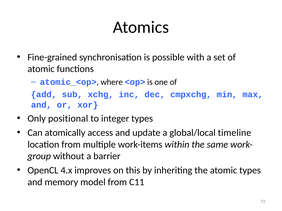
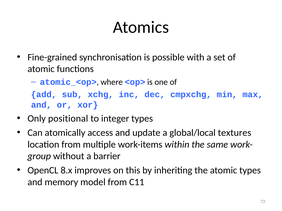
timeline: timeline -> textures (235, 133)
4.x: 4.x -> 8.x (66, 171)
